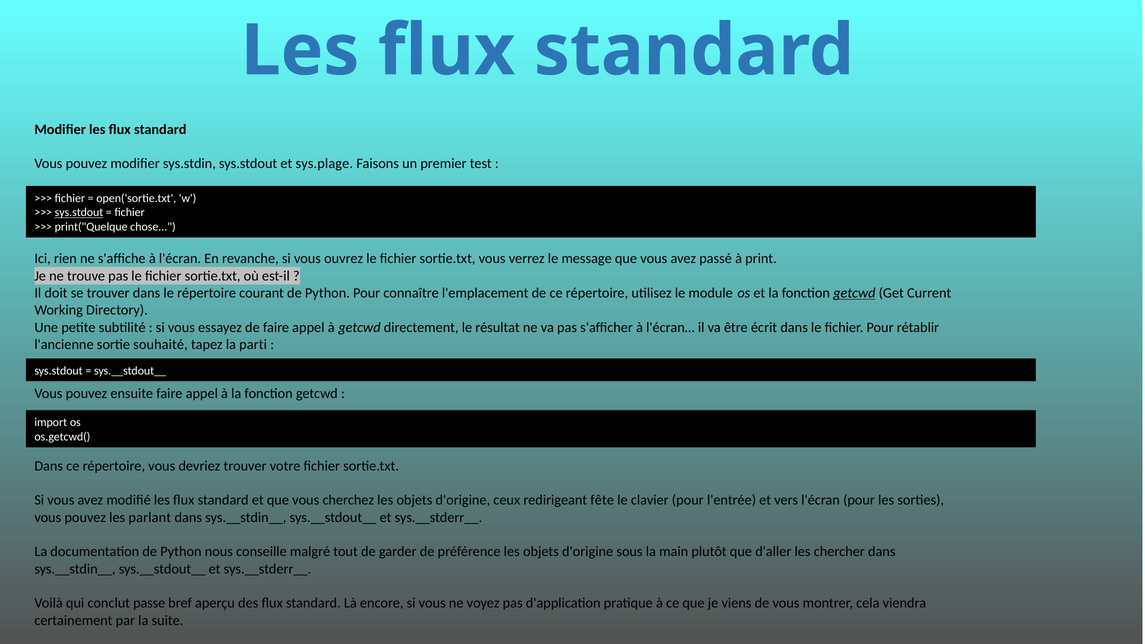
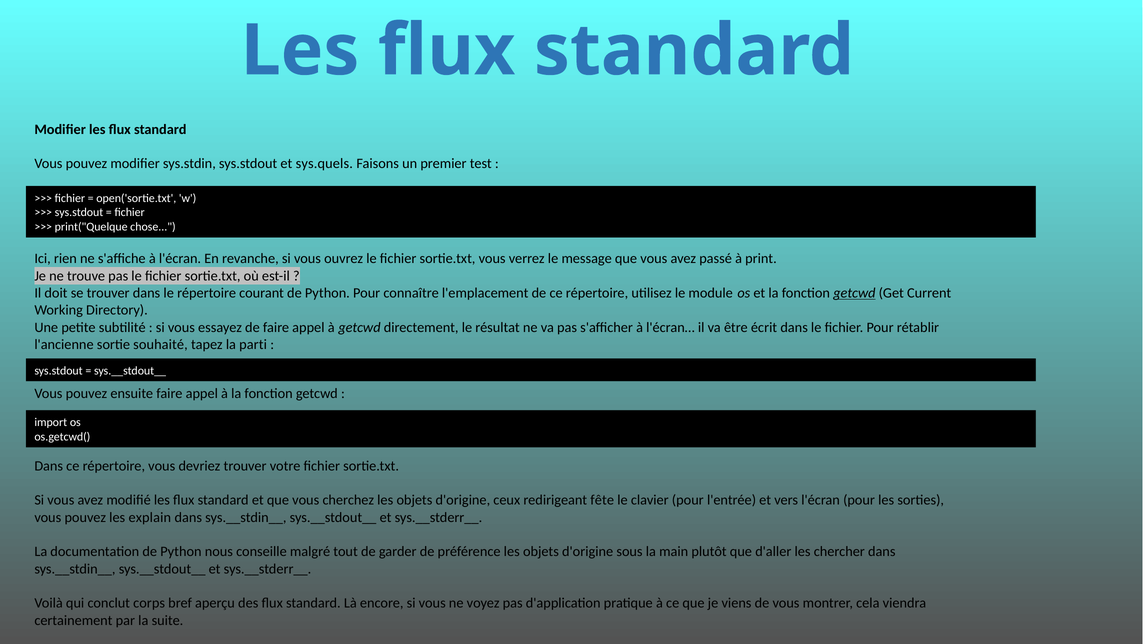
sys.plage: sys.plage -> sys.quels (324, 164)
sys.stdout underline: present -> none (79, 213)
parlant: parlant -> explain (150, 517)
passe: passe -> corps (149, 603)
